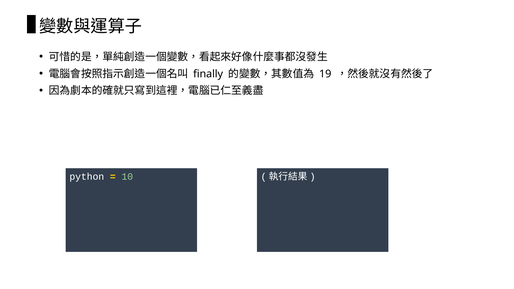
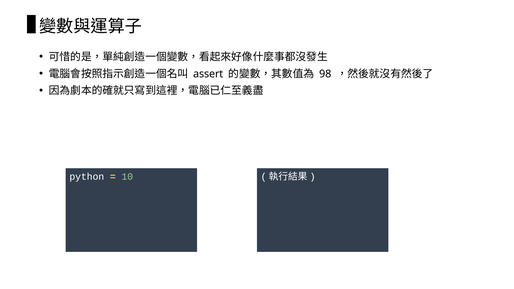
finally: finally -> assert (208, 74)
19: 19 -> 98 (325, 74)
